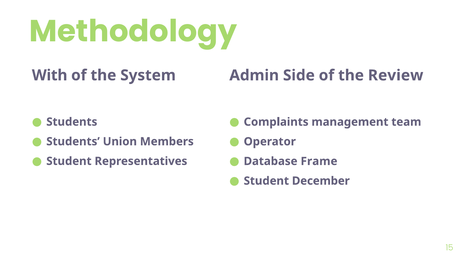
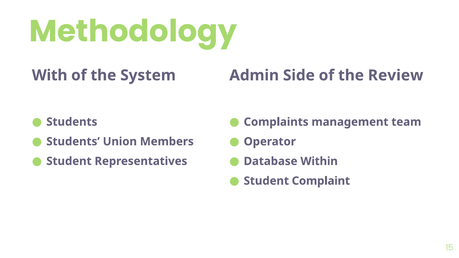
Frame: Frame -> Within (319, 161)
December: December -> Complaint (321, 181)
